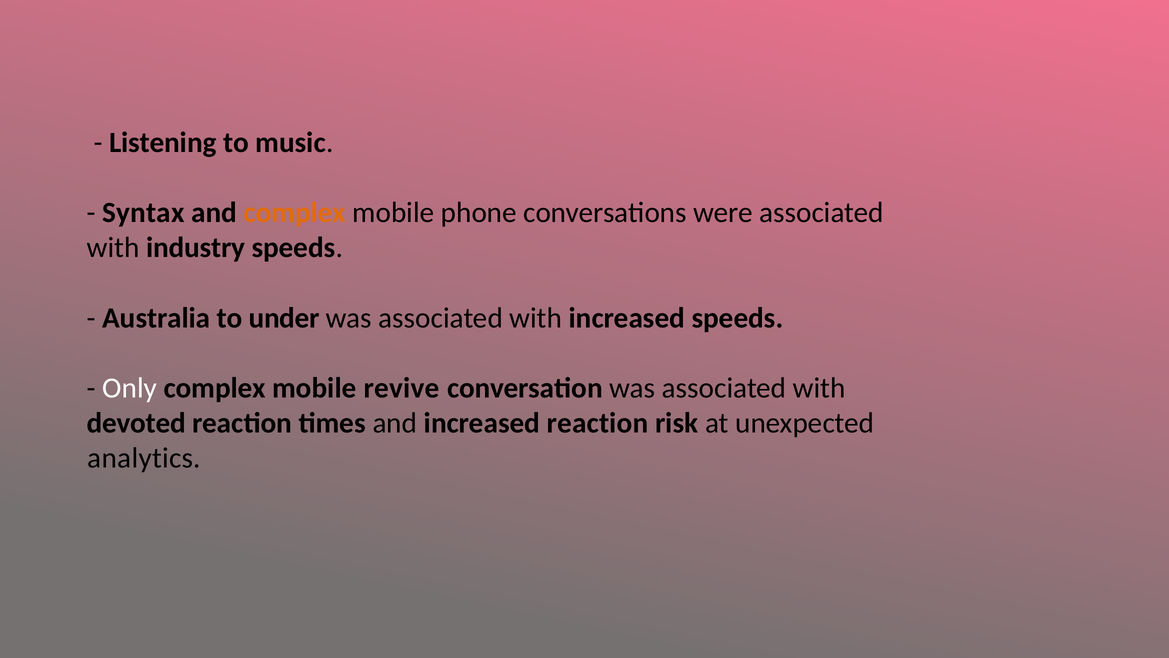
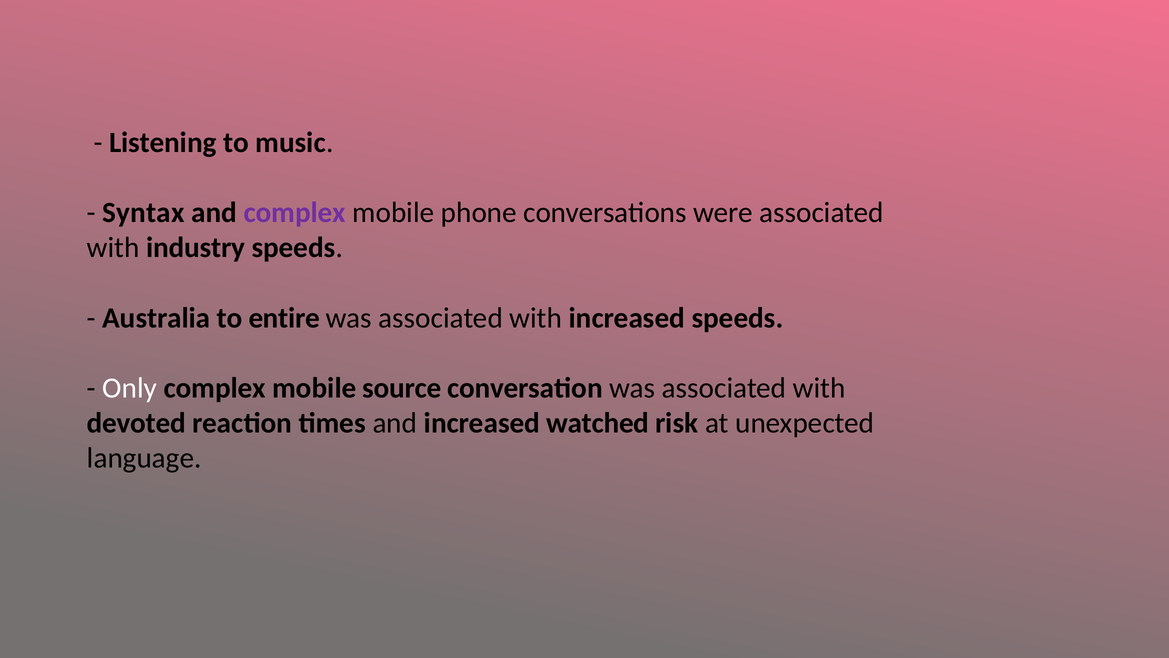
complex colour: orange -> purple (295, 213)
under: under -> entire (284, 318)
revive: revive -> source (402, 388)
increased reaction: reaction -> watched (598, 423)
analytics: analytics -> language (144, 458)
